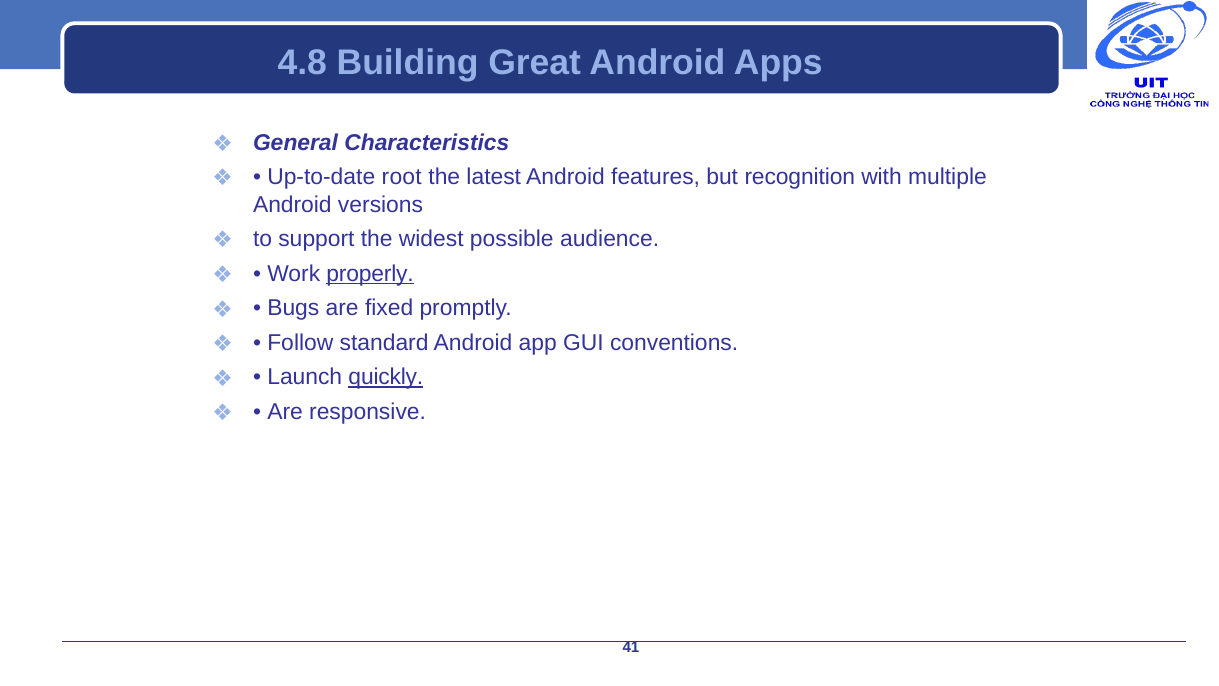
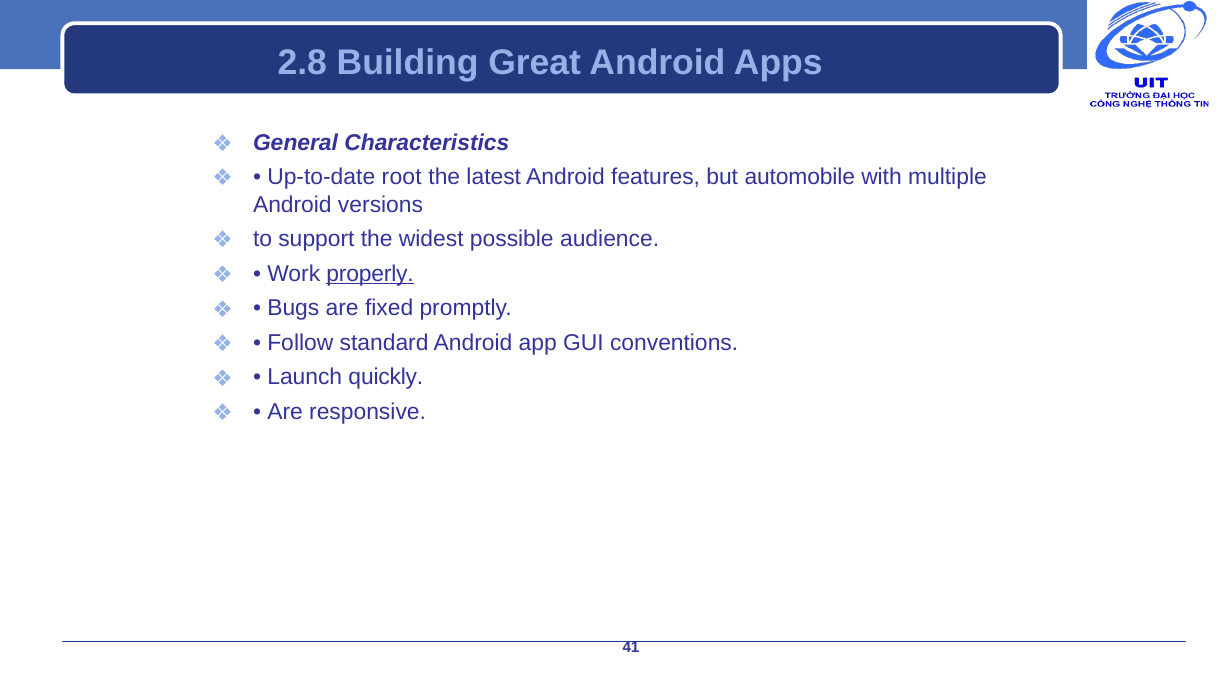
4.8: 4.8 -> 2.8 (302, 63)
recognition: recognition -> automobile (800, 177)
quickly underline: present -> none (386, 377)
